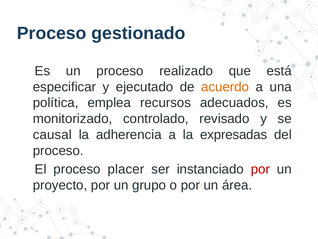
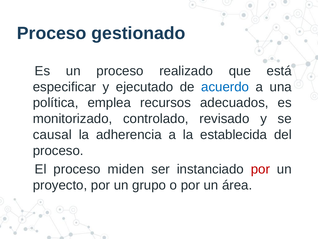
acuerdo colour: orange -> blue (225, 87)
expresadas: expresadas -> establecida (234, 134)
placer: placer -> miden (126, 169)
